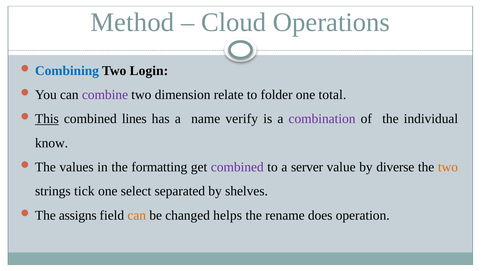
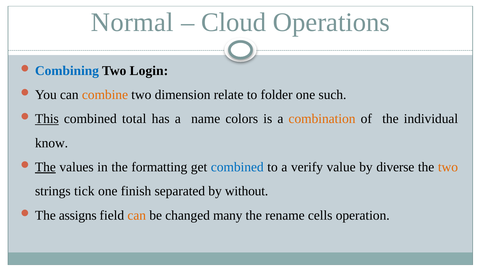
Method: Method -> Normal (132, 22)
combine colour: purple -> orange (105, 95)
total: total -> such (332, 95)
lines: lines -> total (134, 119)
verify: verify -> colors (242, 119)
combination colour: purple -> orange (322, 119)
The underline: none -> present (45, 167)
combined colour: purple -> blue (237, 167)
server: server -> verify (307, 167)
select: select -> finish (136, 191)
shelves: shelves -> without (247, 191)
helps: helps -> many (228, 215)
does: does -> cells (320, 215)
